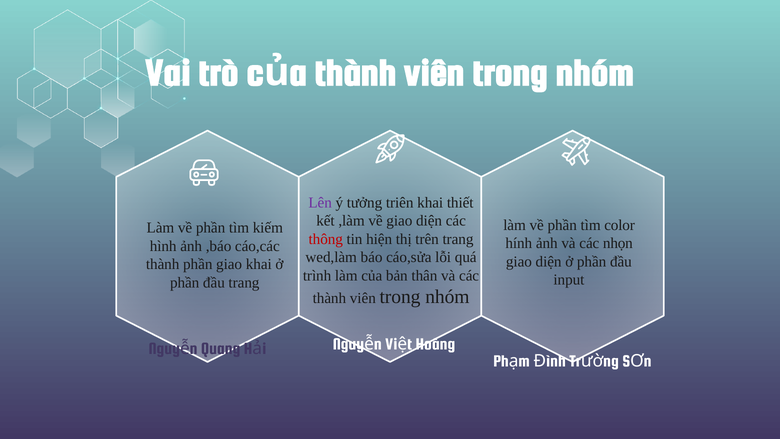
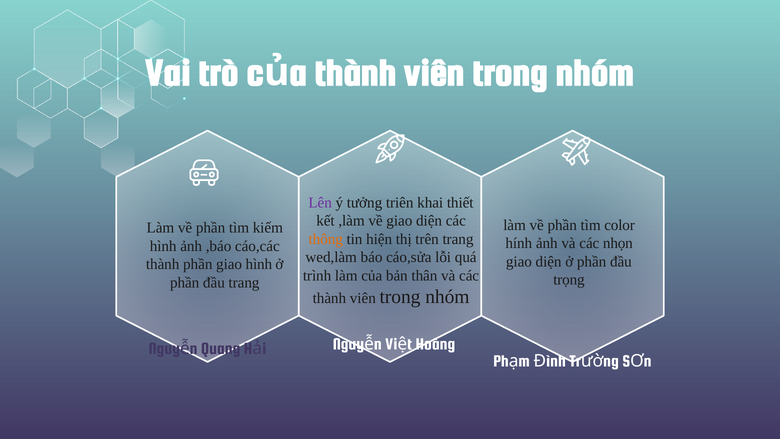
thông colour: red -> orange (326, 239)
giao khai: khai -> hình (259, 264)
input: input -> trọng (569, 280)
